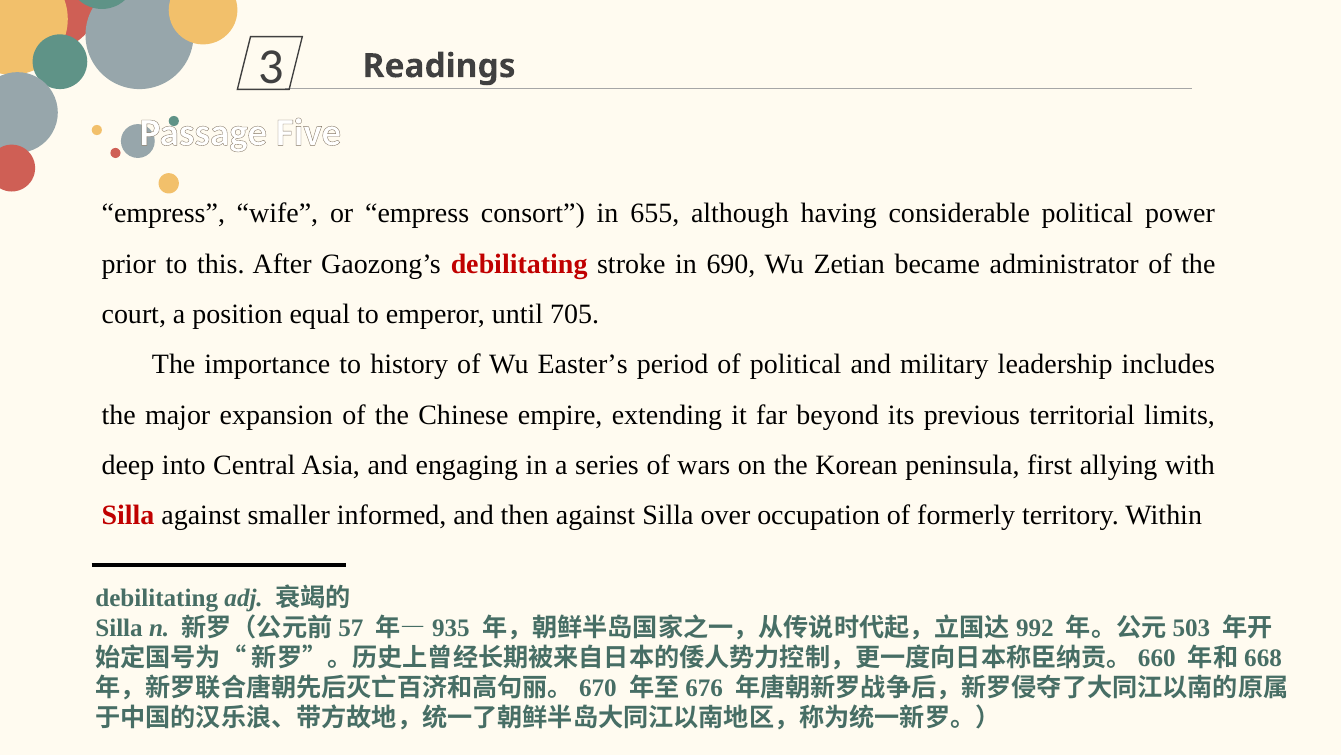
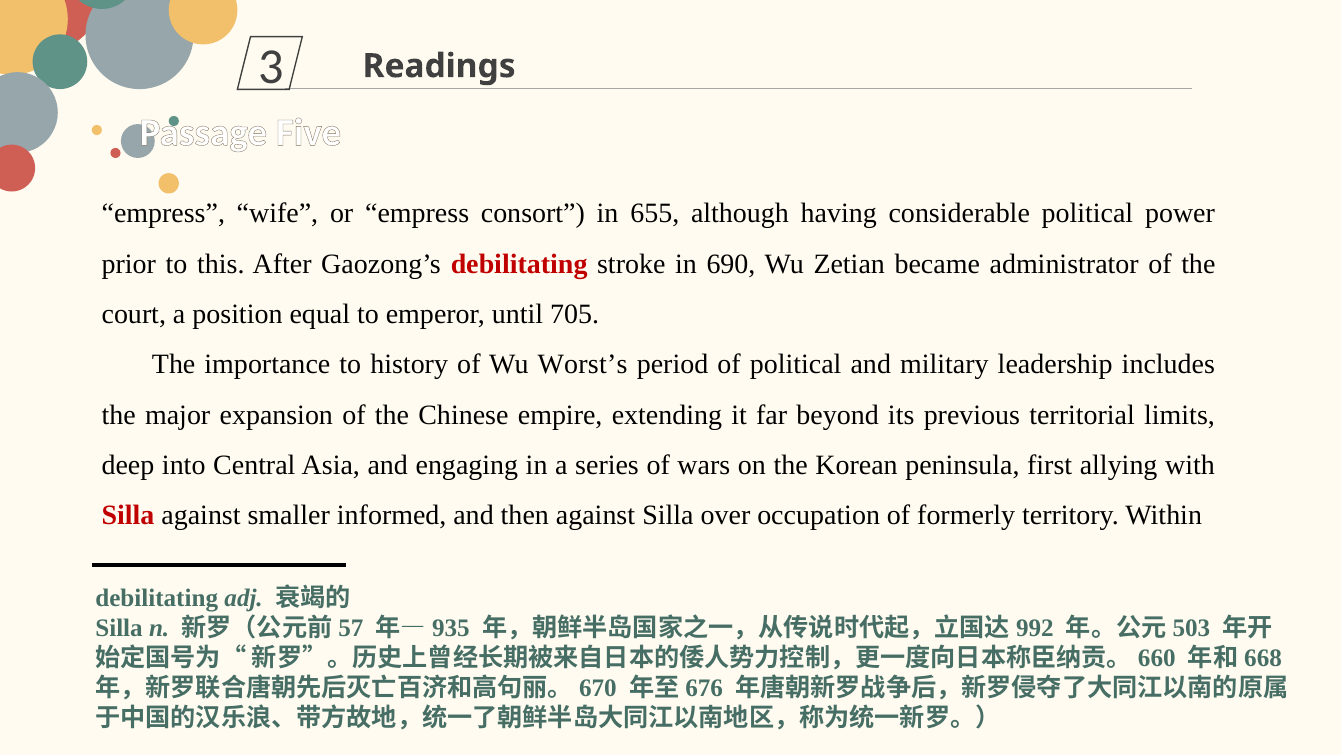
Easter’s: Easter’s -> Worst’s (583, 364)
